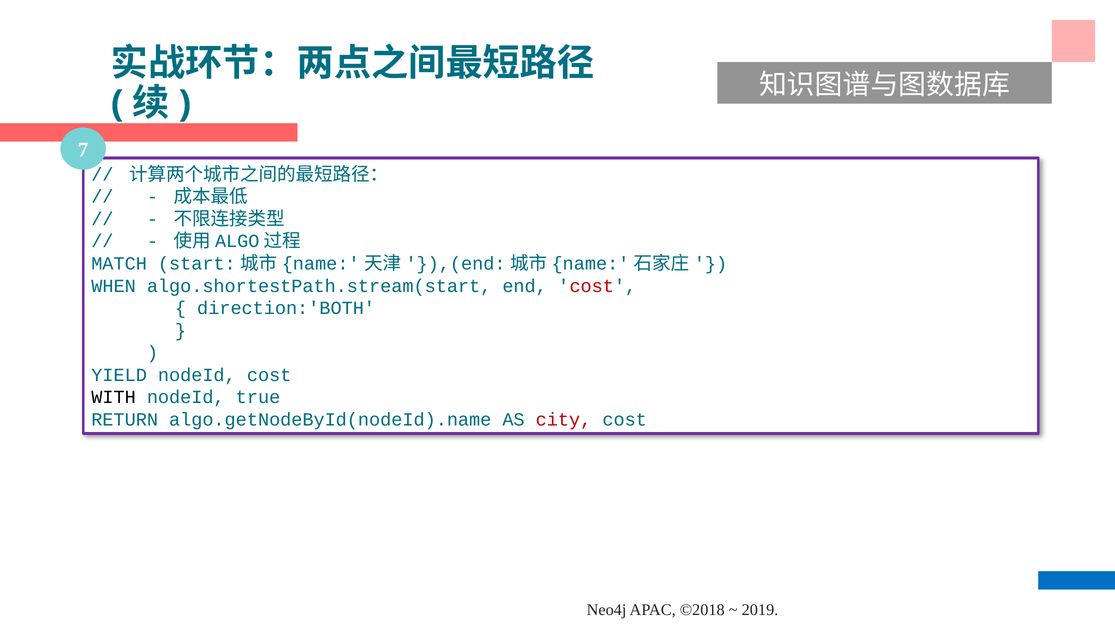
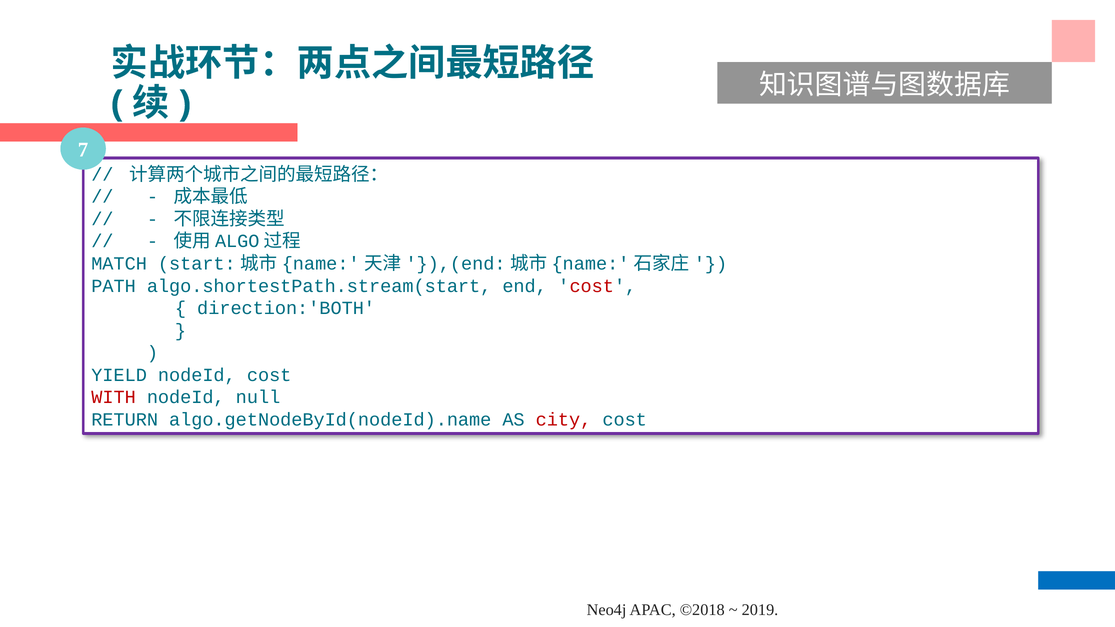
WHEN: WHEN -> PATH (114, 286)
WITH colour: black -> red (114, 397)
true: true -> null (258, 397)
